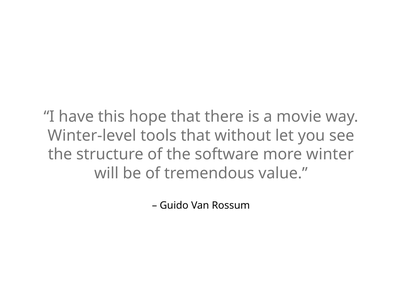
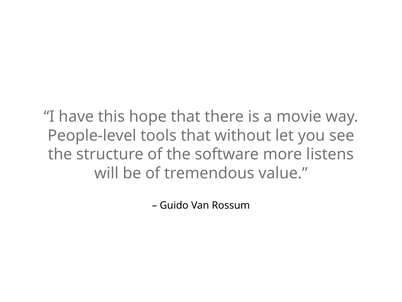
Winter-level: Winter-level -> People-level (92, 135)
winter: winter -> listens (330, 154)
